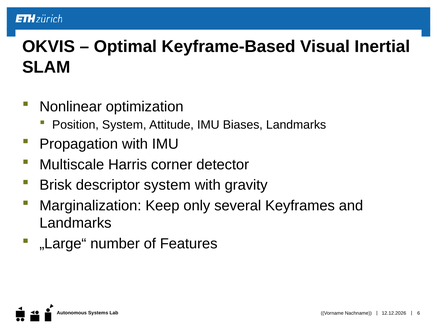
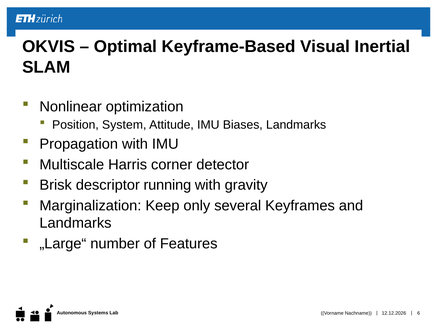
descriptor system: system -> running (167, 185)
